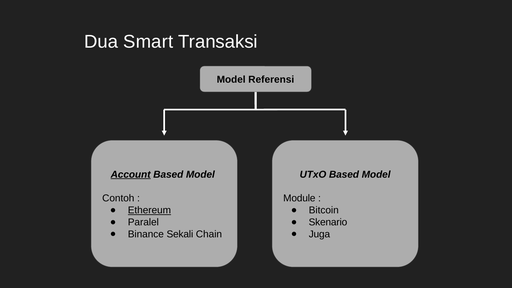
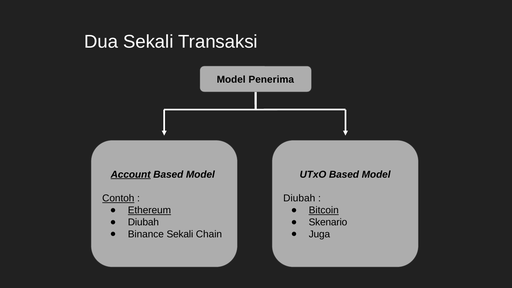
Dua Smart: Smart -> Sekali (148, 42)
Referensi: Referensi -> Penerima (271, 80)
Contoh underline: none -> present (118, 198)
Module: Module -> Diubah (299, 198)
Bitcoin underline: none -> present (324, 210)
Paralel: Paralel -> Diubah (143, 222)
